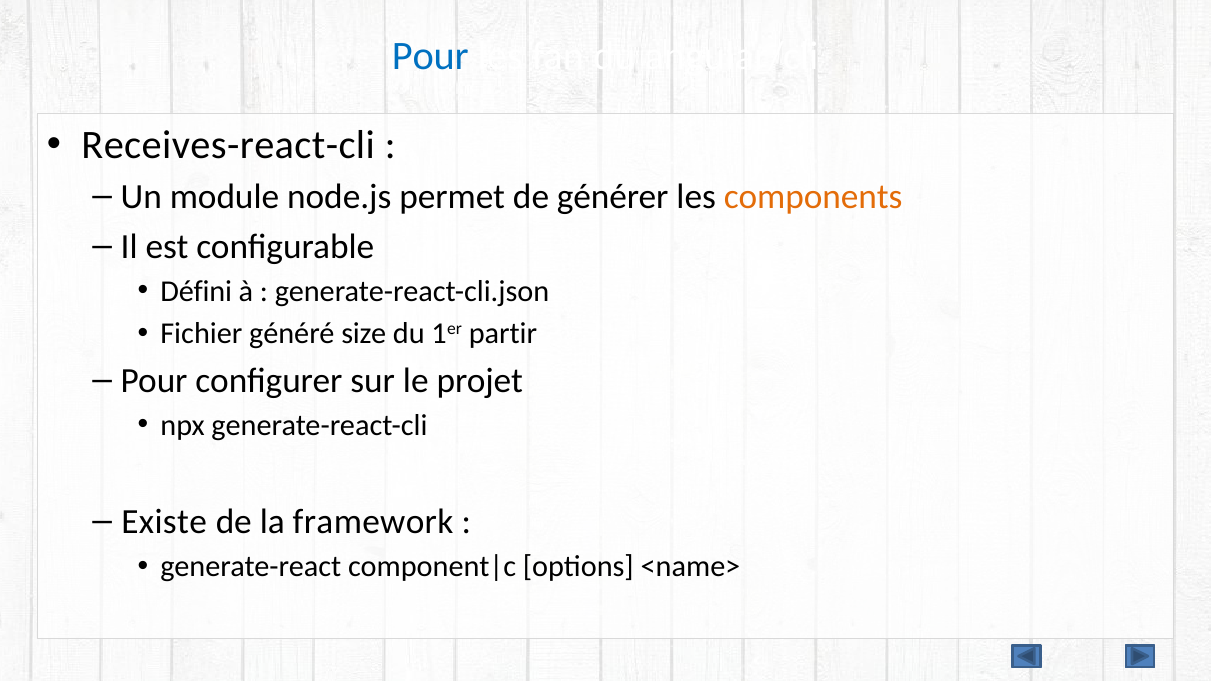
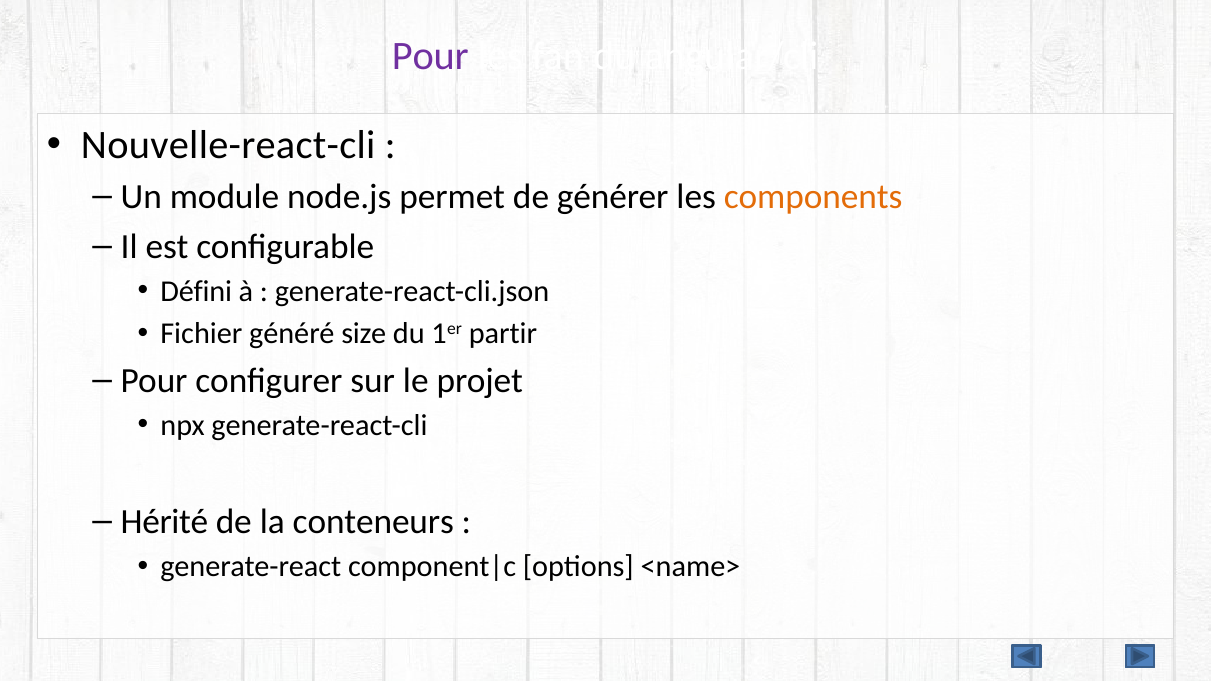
Pour colour: blue -> purple (430, 56)
Receives-react-cli: Receives-react-cli -> Nouvelle-react-cli (228, 145)
Existe: Existe -> Hérité (164, 522)
framework: framework -> conteneurs (373, 522)
